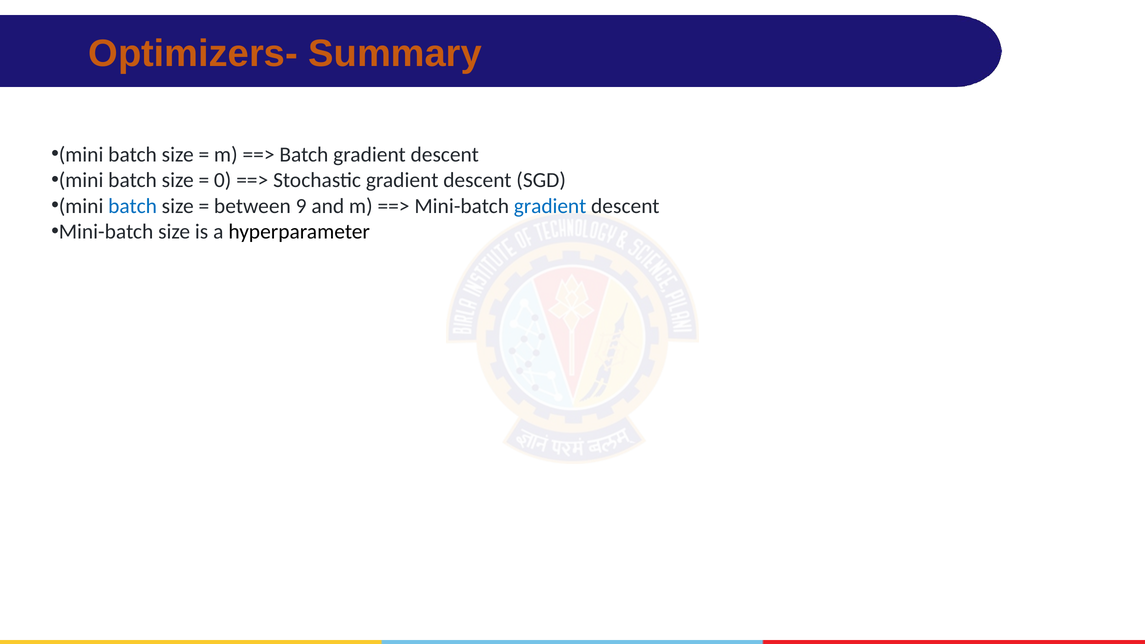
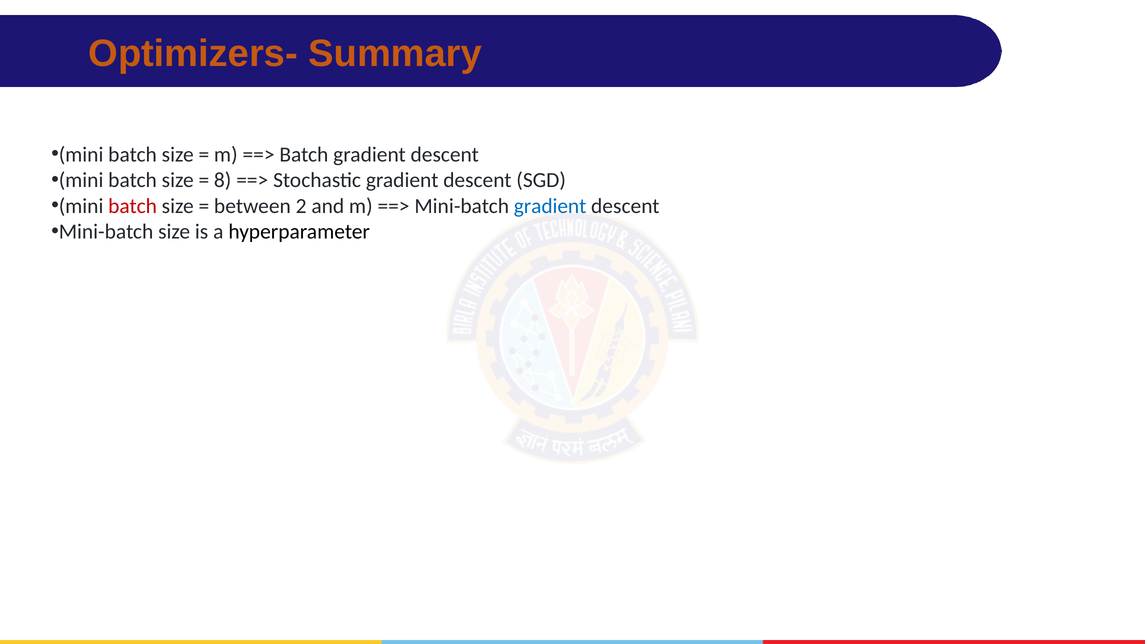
0: 0 -> 8 (223, 180)
batch colour: blue -> red (133, 206)
9: 9 -> 2 (301, 206)
